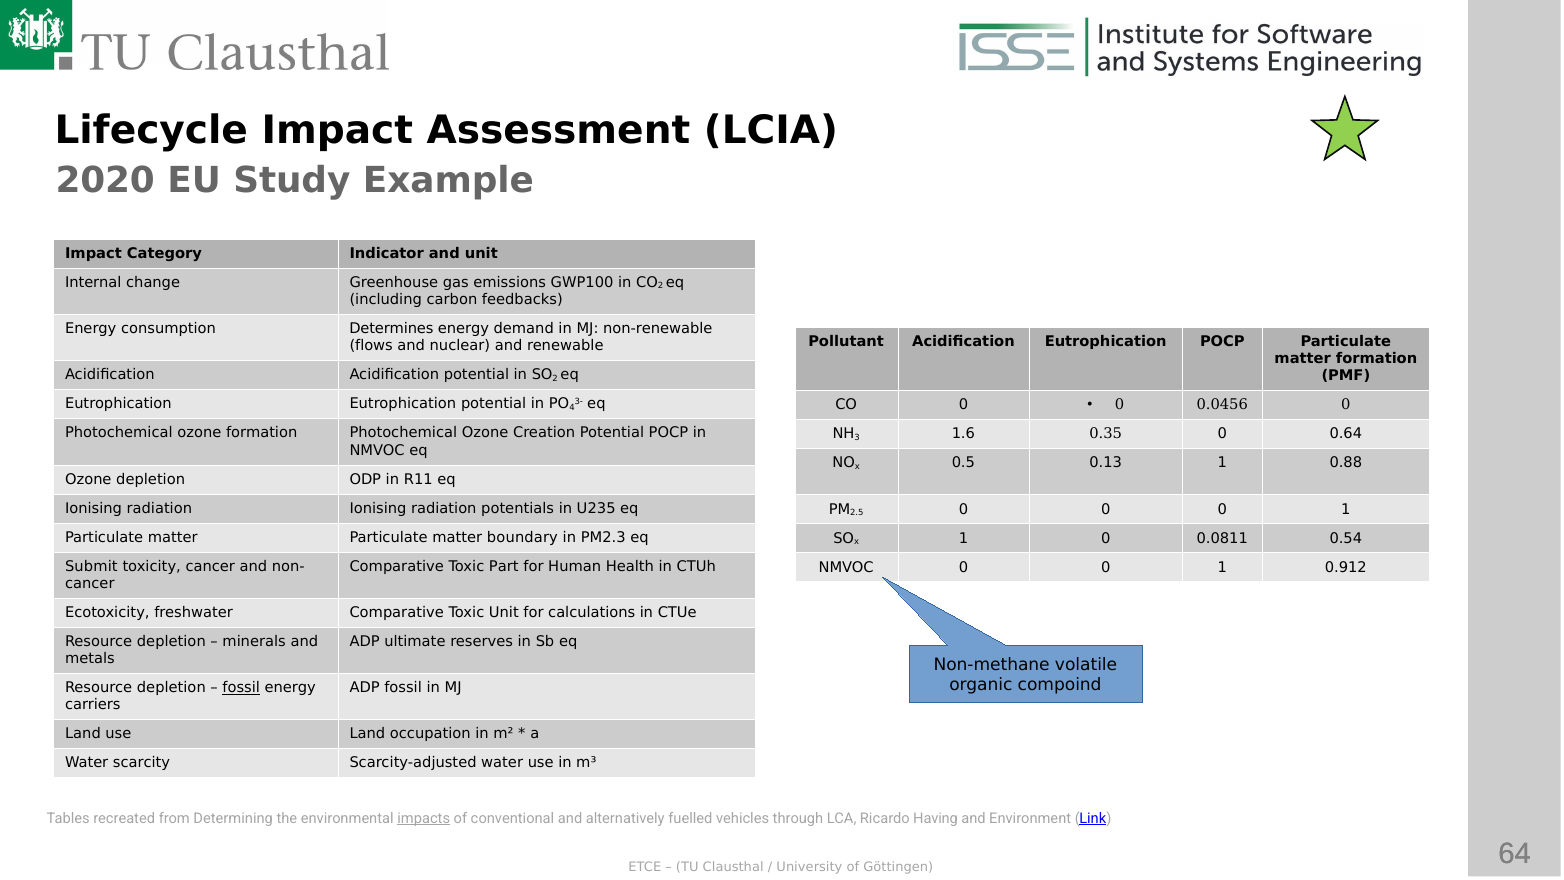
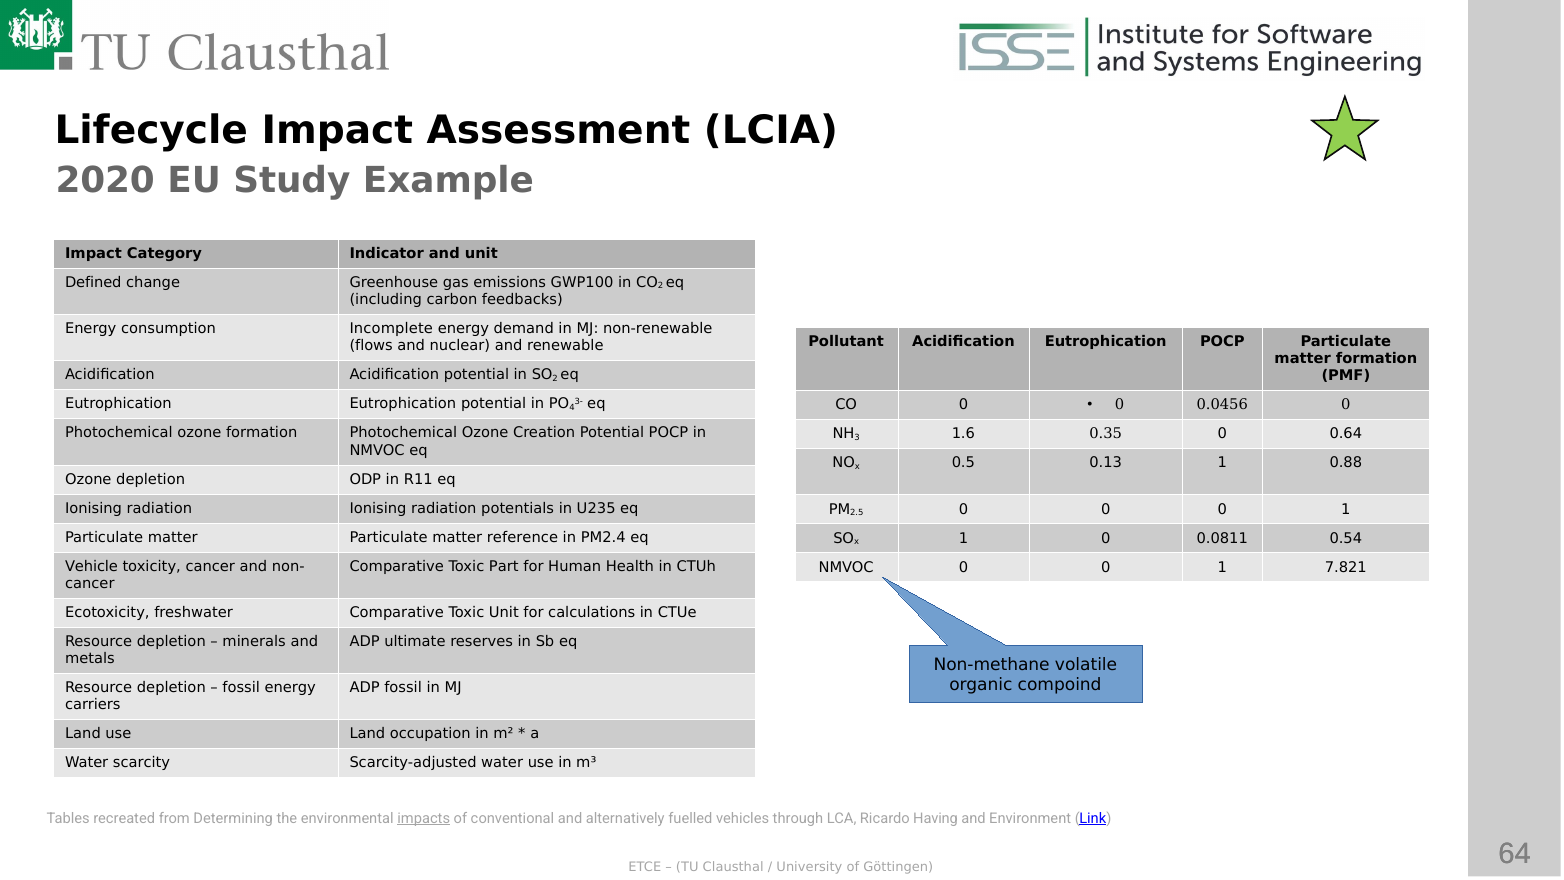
Internal: Internal -> Defined (93, 282)
Determines: Determines -> Incomplete (391, 329)
boundary: boundary -> reference (522, 537)
PM2.3: PM2.3 -> PM2.4 (603, 537)
Submit: Submit -> Vehicle (92, 566)
0.912: 0.912 -> 7.821 (1346, 567)
fossil underline: present -> none (241, 688)
